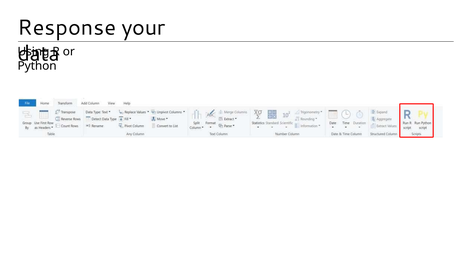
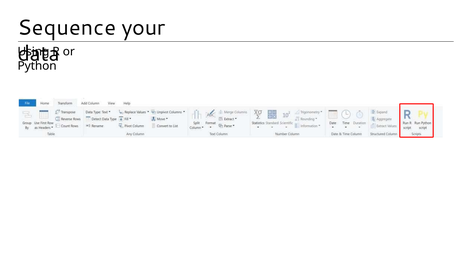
Response: Response -> Sequence (67, 28)
